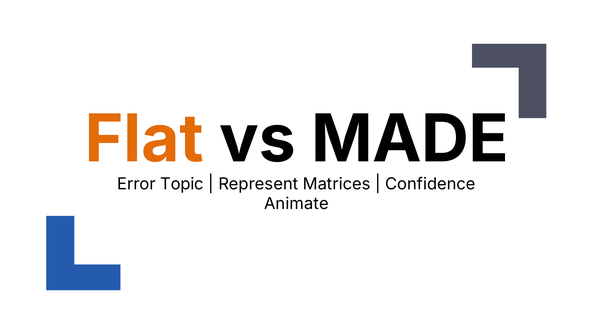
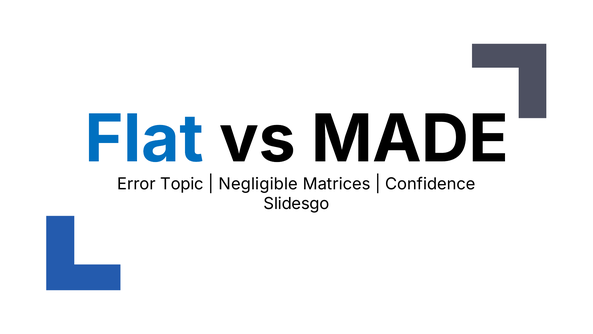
Flat colour: orange -> blue (144, 139)
Represent: Represent -> Negligible (258, 184)
Animate: Animate -> Slidesgo (297, 204)
